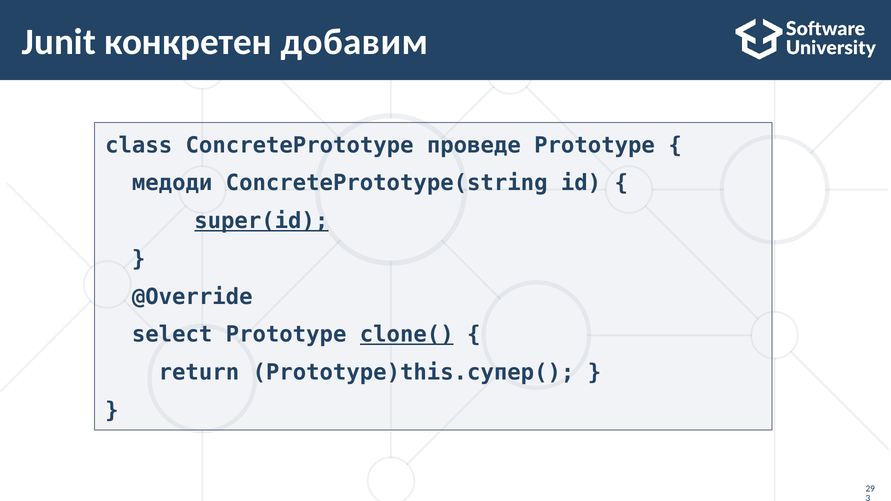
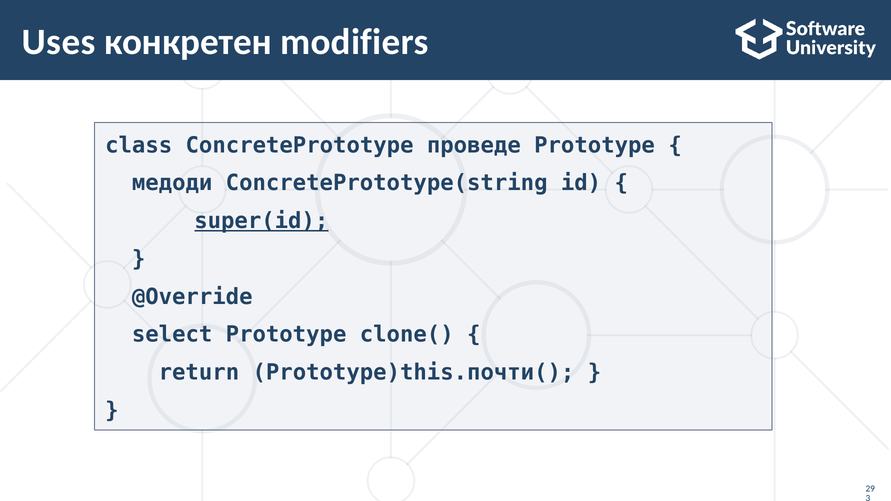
Junit: Junit -> Uses (59, 42)
добавим: добавим -> modifiers (355, 42)
clone( underline: present -> none (407, 335)
Prototype)this.супер(: Prototype)this.супер( -> Prototype)this.почти( (413, 373)
